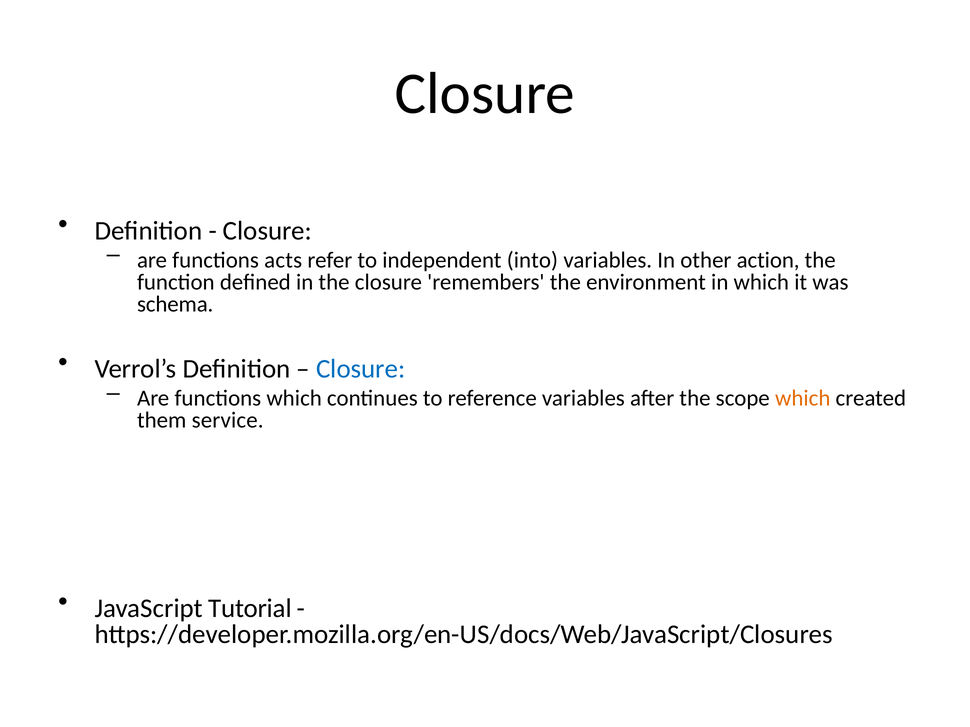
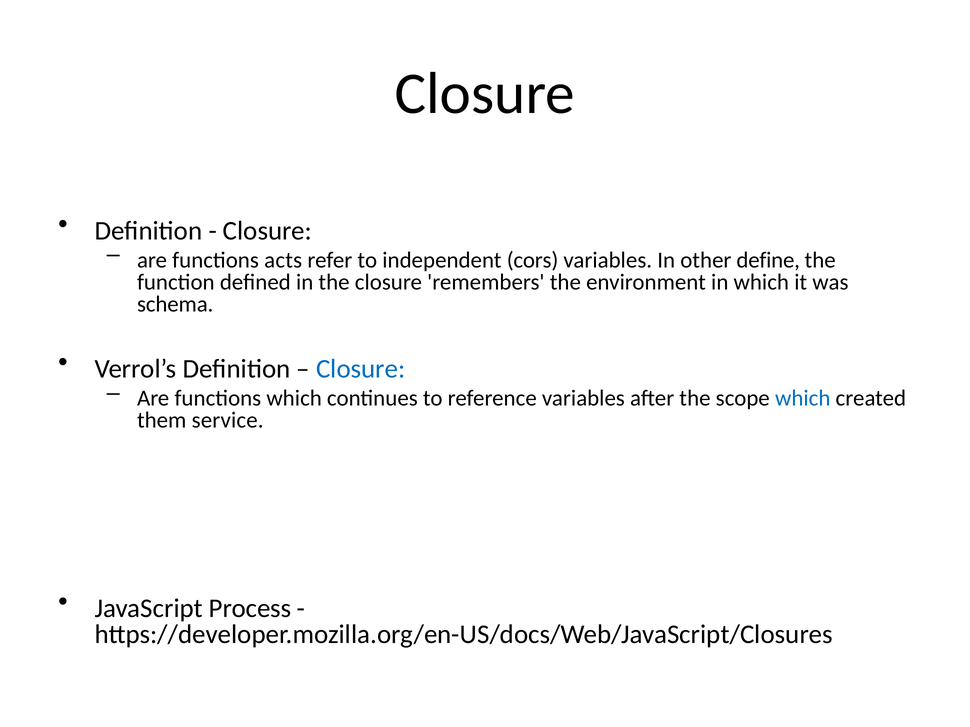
into: into -> cors (533, 260)
action: action -> define (768, 260)
which colour: orange -> blue (803, 399)
Tutorial: Tutorial -> Process (250, 609)
